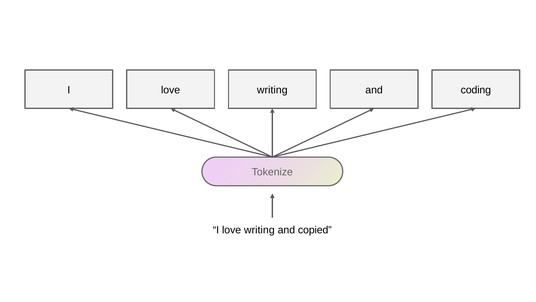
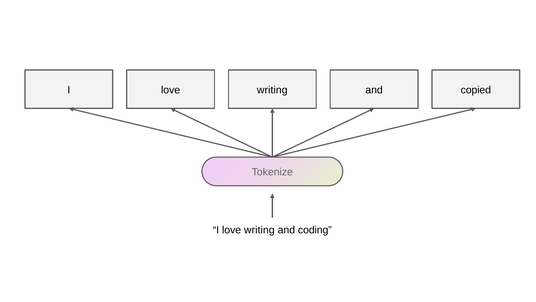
coding: coding -> copied (476, 90)
copied: copied -> coding (315, 230)
